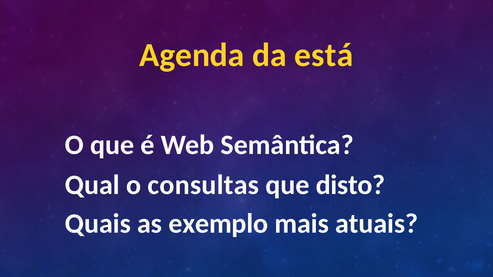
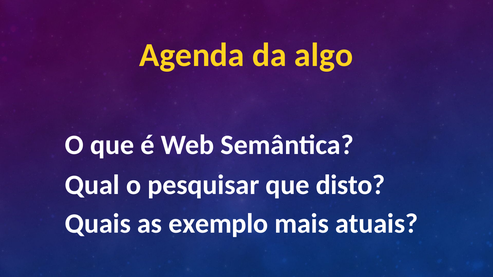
está: está -> algo (324, 55)
consultas: consultas -> pesquisar (203, 185)
